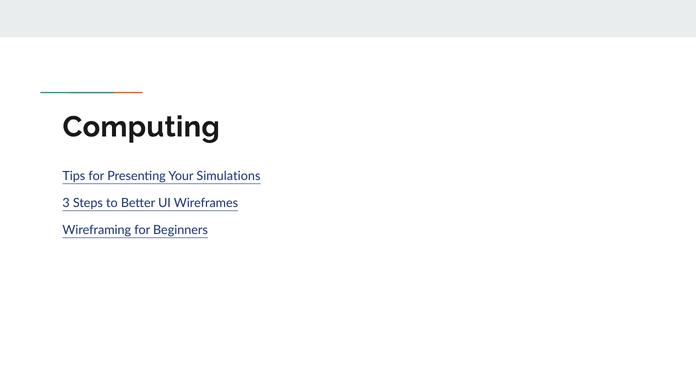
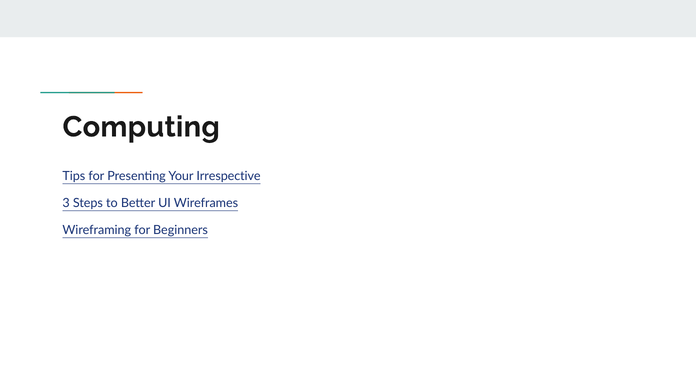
Simulations: Simulations -> Irrespective (228, 176)
